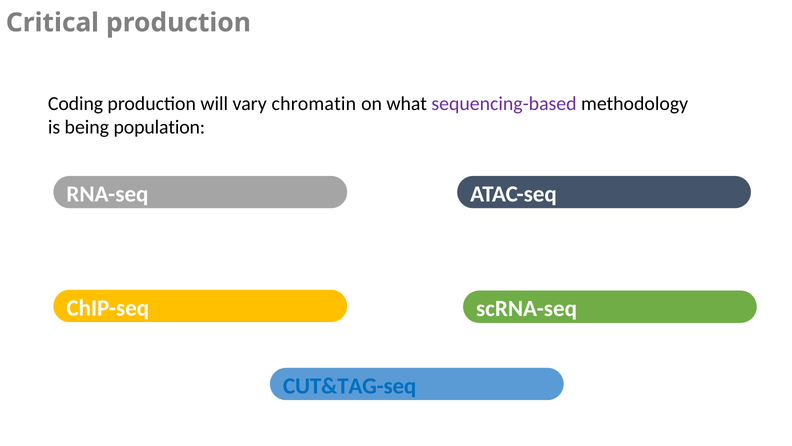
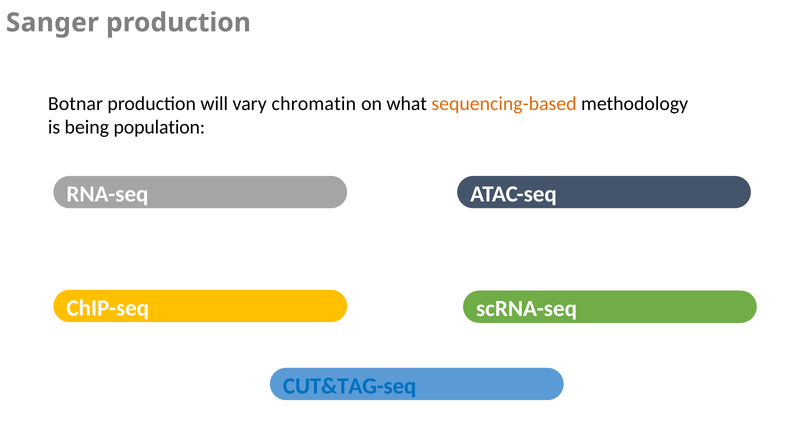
Critical: Critical -> Sanger (52, 23)
Coding: Coding -> Botnar (75, 103)
sequencing-based colour: purple -> orange (504, 103)
